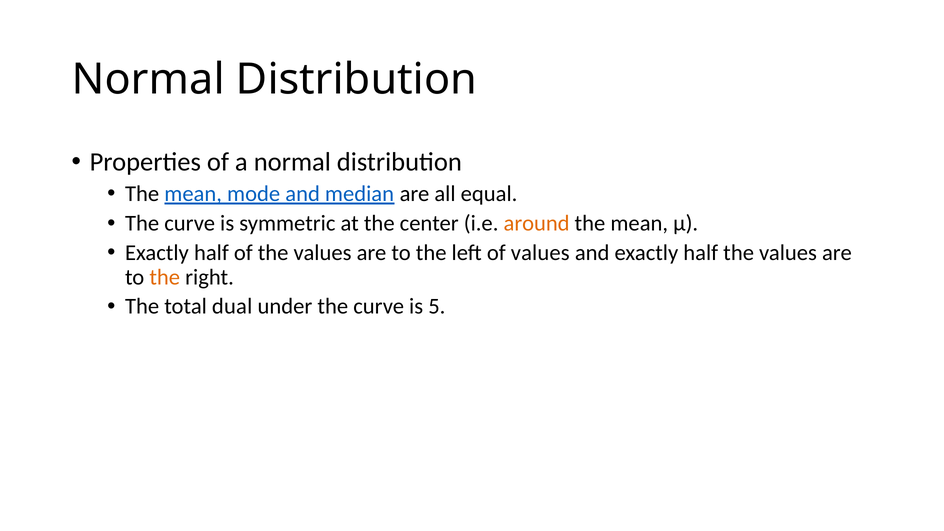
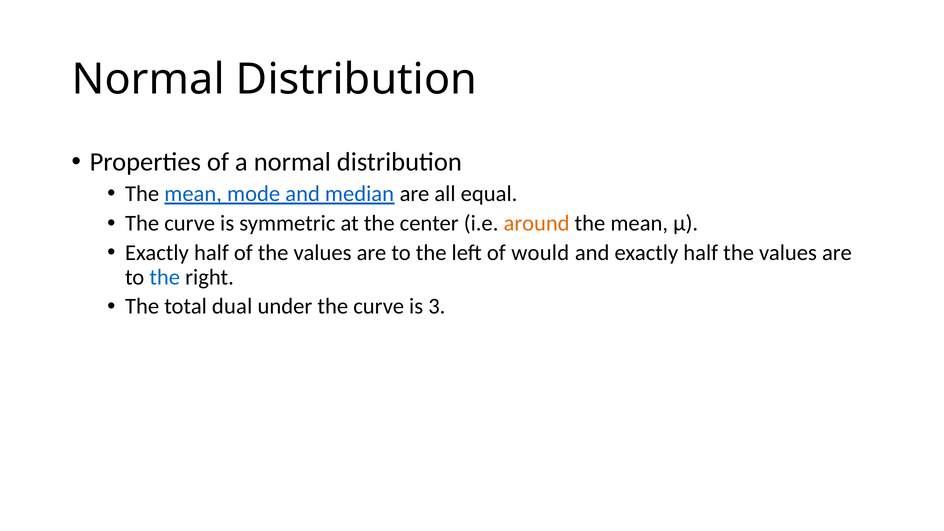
of values: values -> would (540, 253)
the colour: orange -> blue (165, 277)
5: 5 -> 3 (437, 306)
